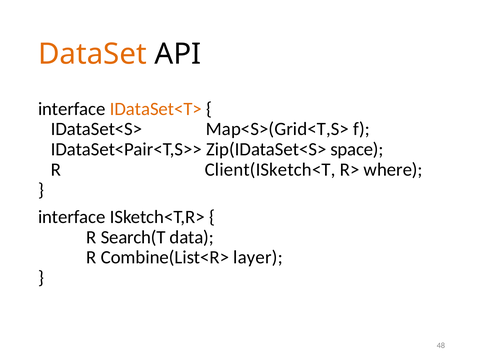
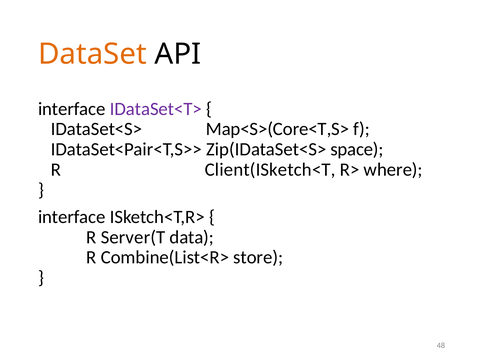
IDataSet<T> colour: orange -> purple (156, 109)
Map<S>(Grid<T,S>: Map<S>(Grid<T,S> -> Map<S>(Core<T,S> (277, 129)
Search(T: Search(T -> Server(T (133, 237)
layer: layer -> store (258, 258)
